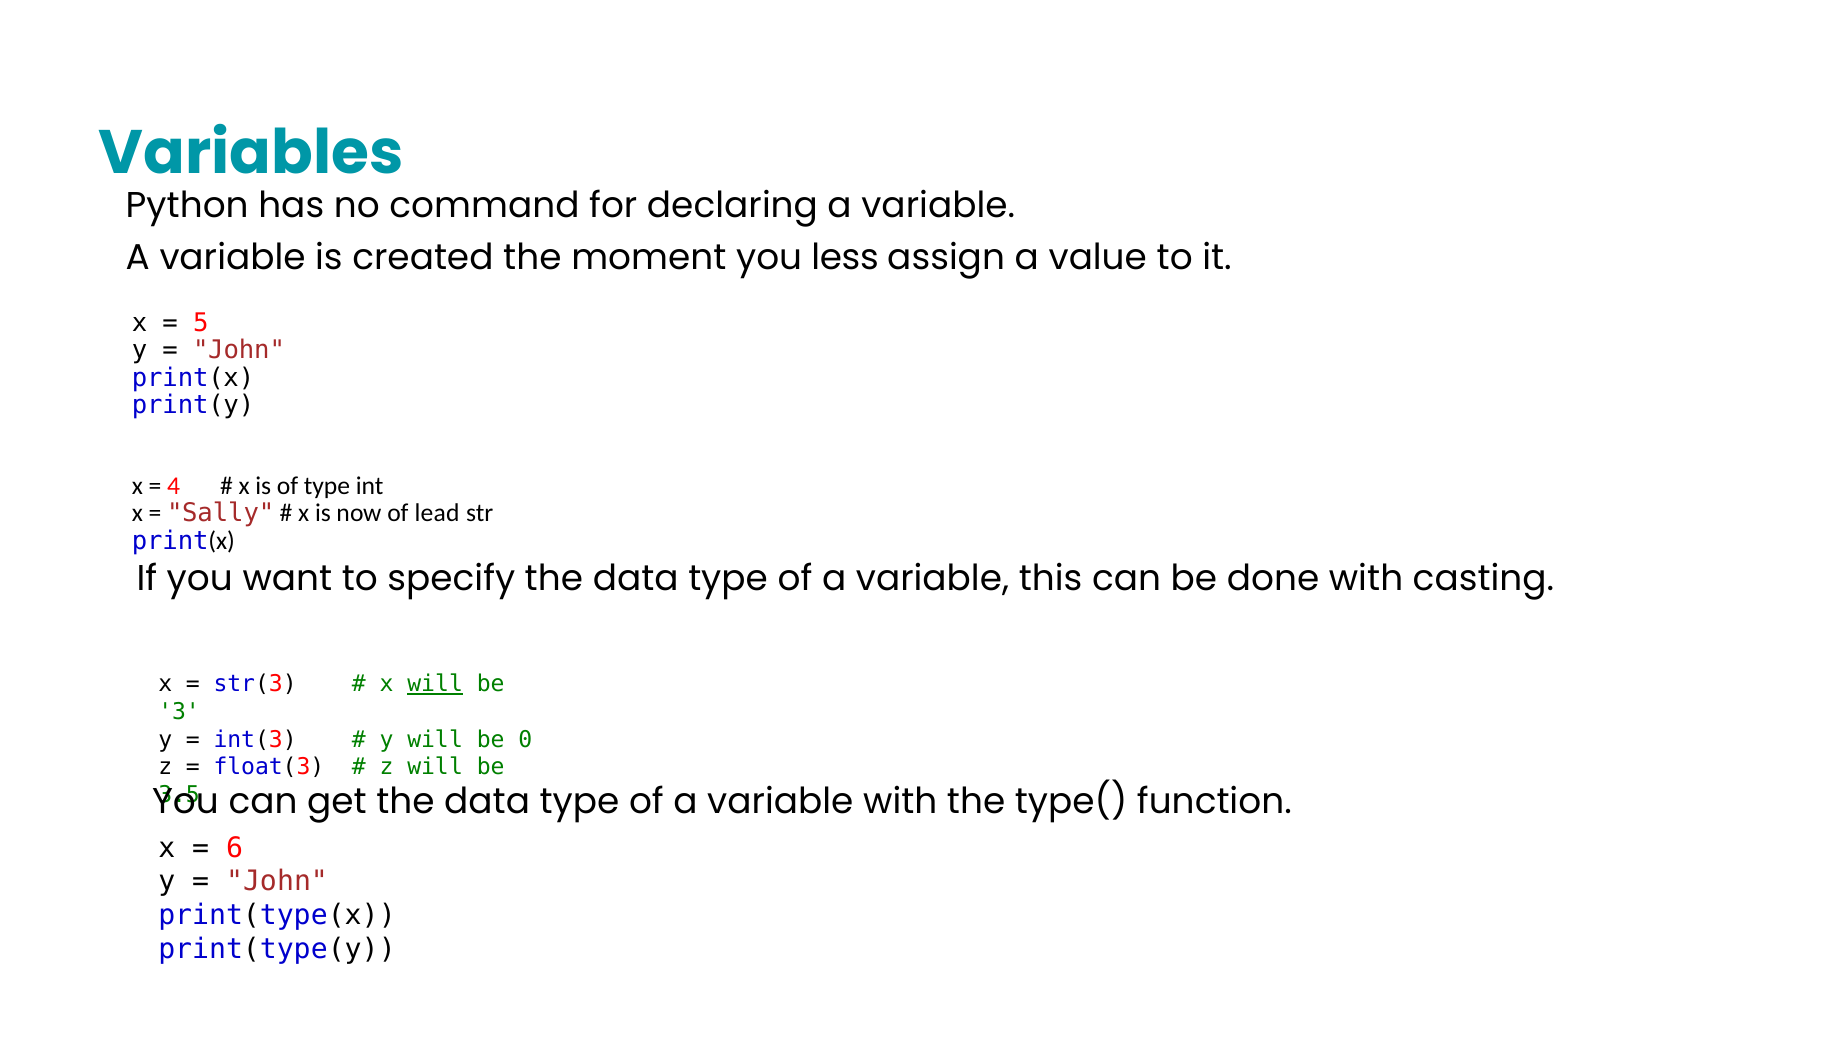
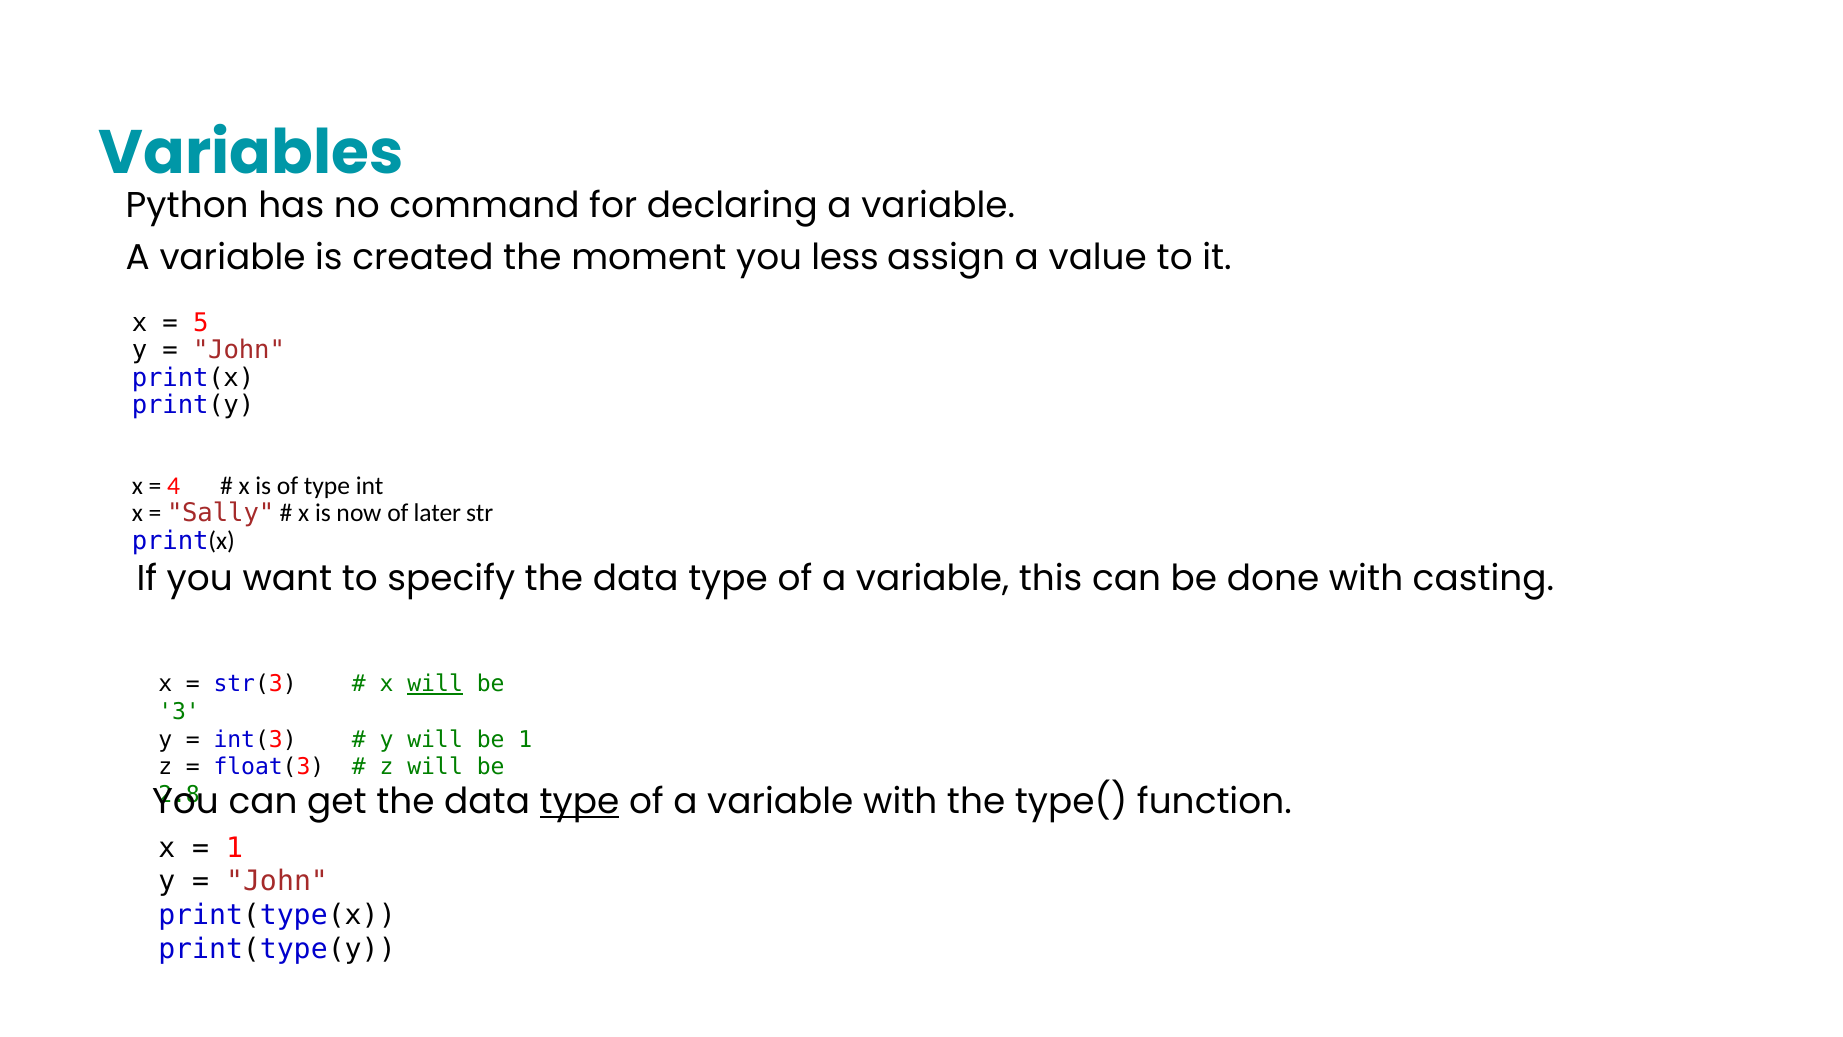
lead: lead -> later (437, 513)
be 0: 0 -> 1 (525, 739)
3.5: 3.5 -> 2.8 (179, 795)
type underline: none -> present (579, 802)
6: 6 -> 1 (235, 847)
